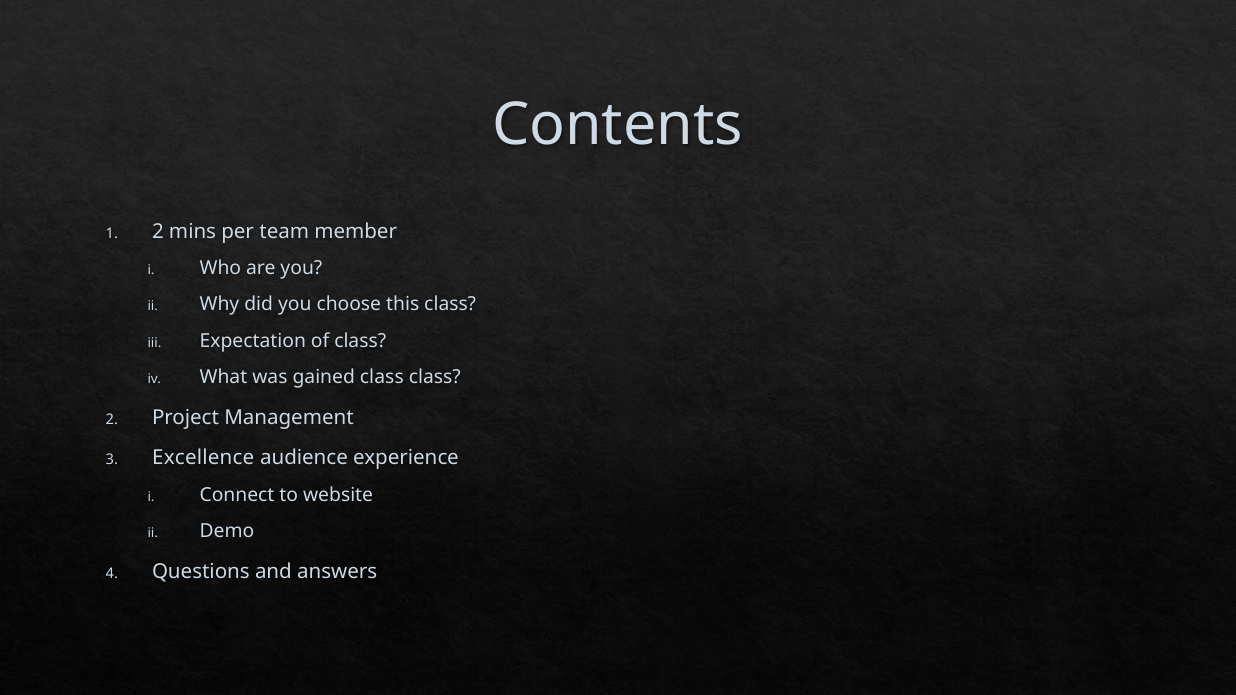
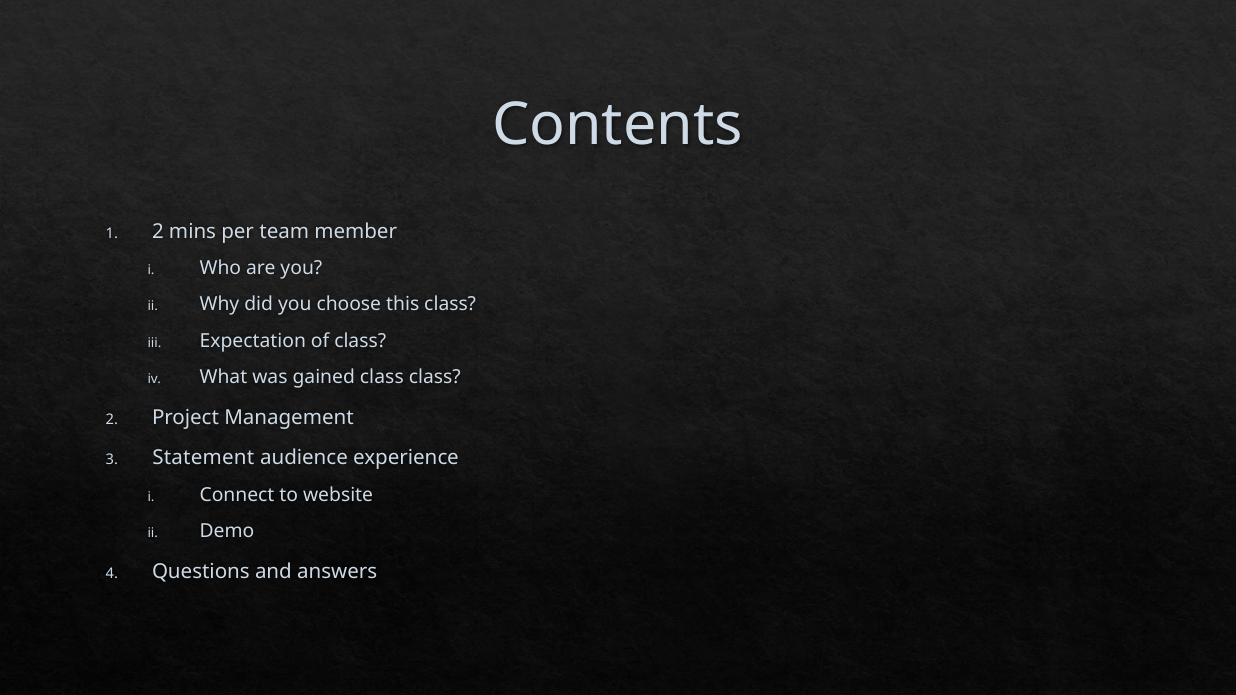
Excellence: Excellence -> Statement (203, 458)
